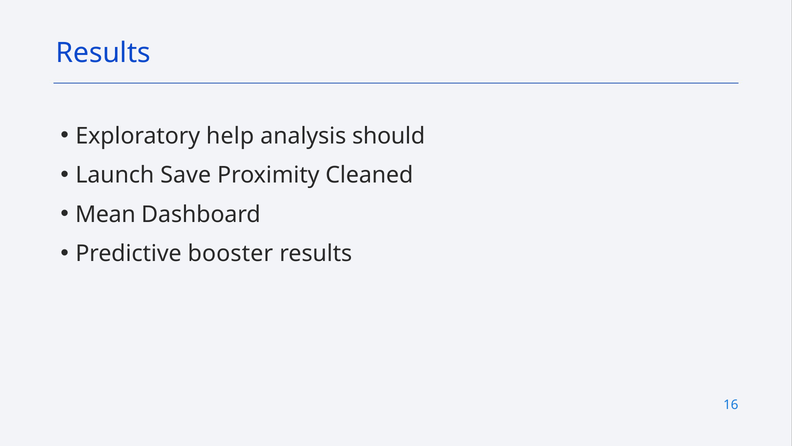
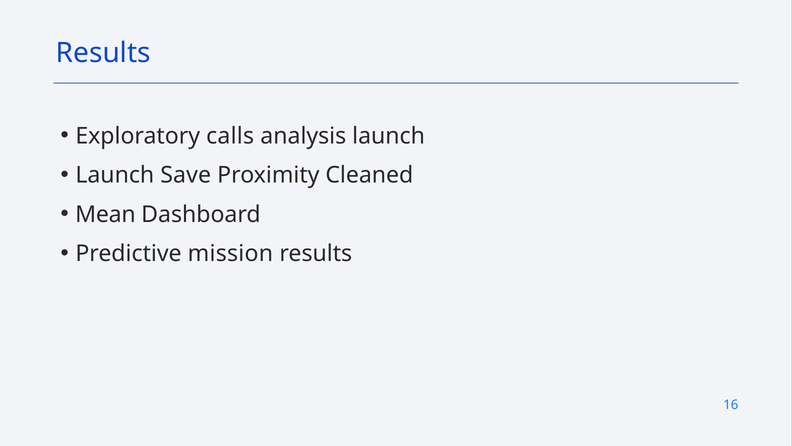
help: help -> calls (230, 136)
analysis should: should -> launch (389, 136)
booster: booster -> mission (230, 253)
